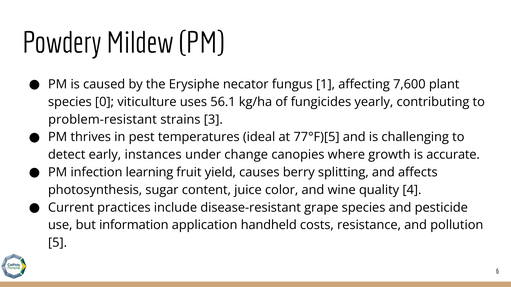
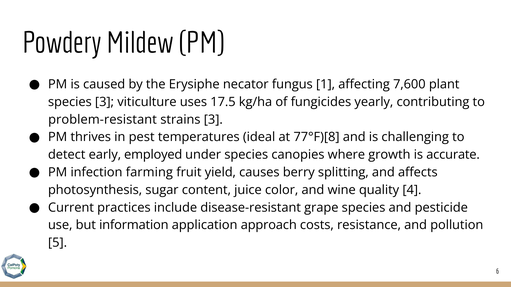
species 0: 0 -> 3 (104, 102)
56.1: 56.1 -> 17.5 (223, 102)
77°F)[5: 77°F)[5 -> 77°F)[8 (317, 137)
instances: instances -> employed (153, 155)
under change: change -> species (246, 155)
learning: learning -> farming (149, 173)
handheld: handheld -> approach (269, 225)
